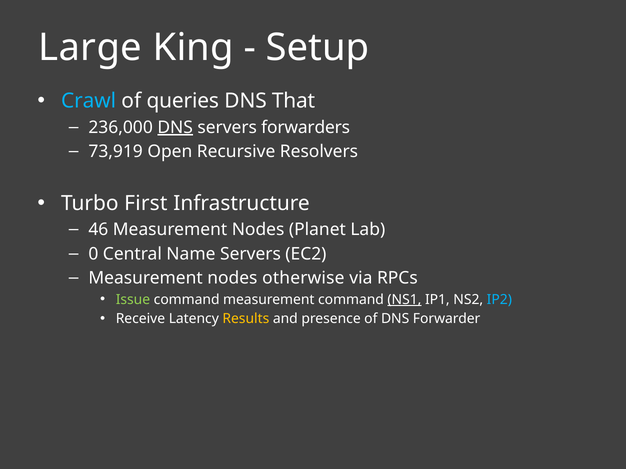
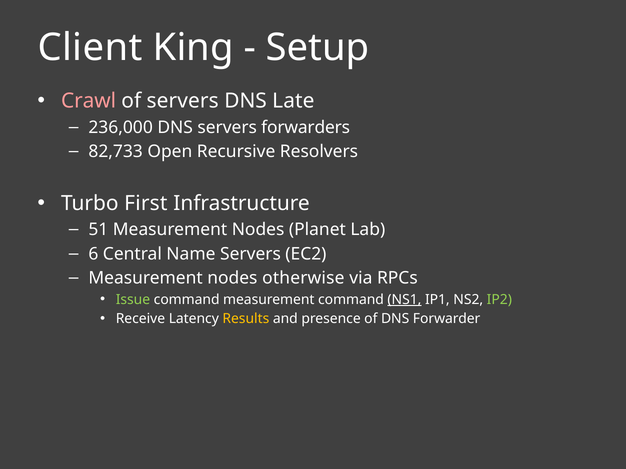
Large: Large -> Client (90, 48)
Crawl colour: light blue -> pink (89, 101)
of queries: queries -> servers (183, 101)
That: That -> Late (293, 101)
DNS underline: present -> none (175, 127)
73,919: 73,919 -> 82,733 (116, 152)
46: 46 -> 51 (98, 230)
0: 0 -> 6 (93, 254)
IP2 colour: light blue -> light green (499, 300)
